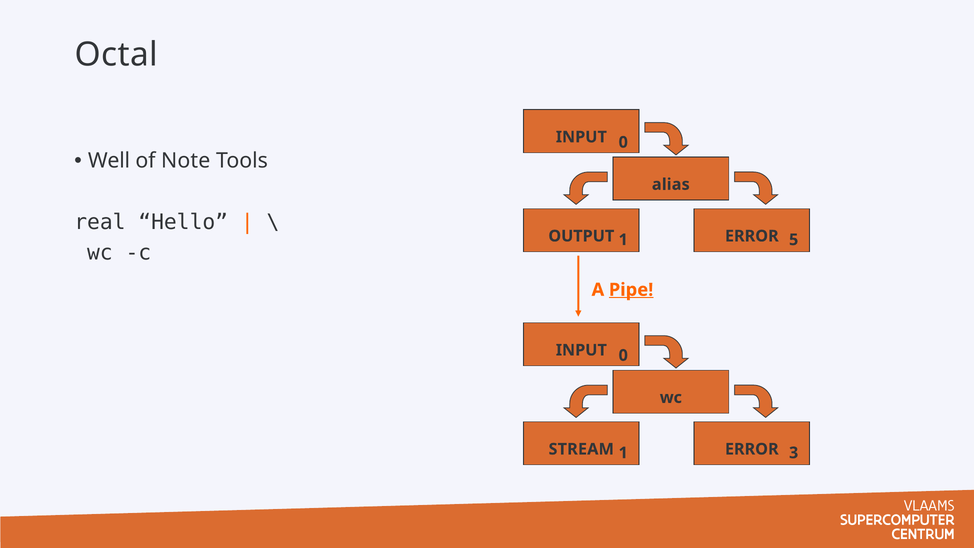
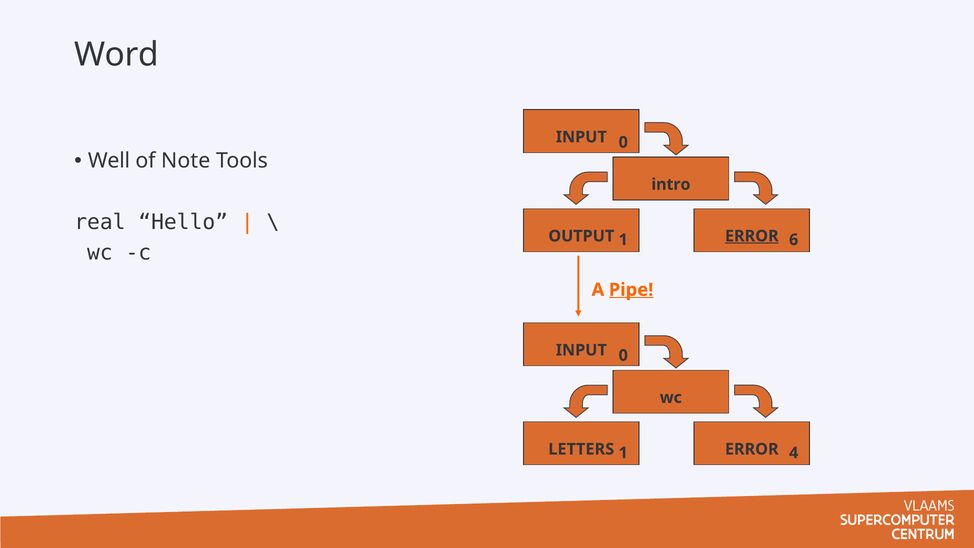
Octal: Octal -> Word (117, 55)
alias: alias -> intro (671, 184)
ERROR underline: none -> present (752, 236)
5: 5 -> 6 (794, 240)
STREAM: STREAM -> LETTERS (581, 449)
3: 3 -> 4 (794, 453)
